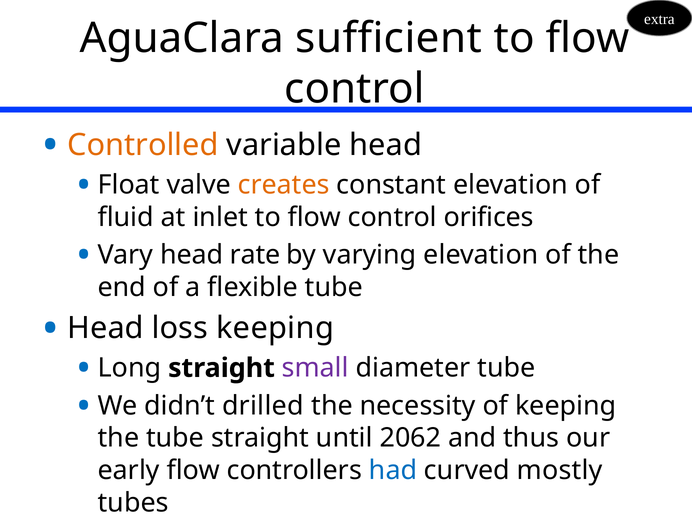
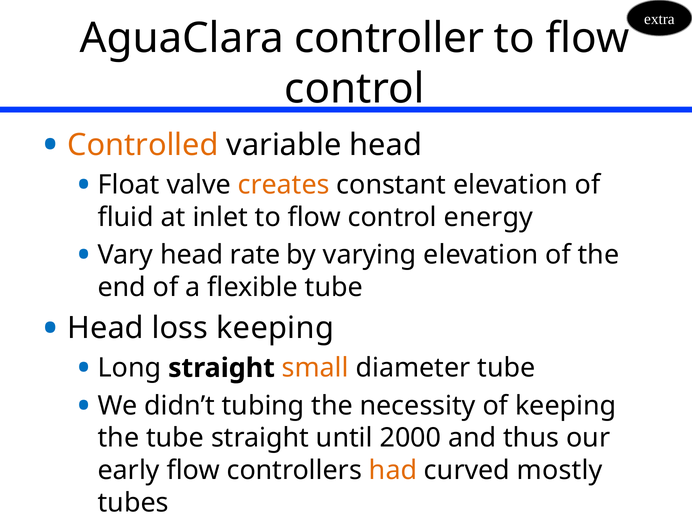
sufficient: sufficient -> controller (389, 38)
orifices: orifices -> energy (489, 217)
small colour: purple -> orange (315, 368)
drilled: drilled -> tubing (263, 406)
2062: 2062 -> 2000 (410, 438)
had colour: blue -> orange (393, 470)
